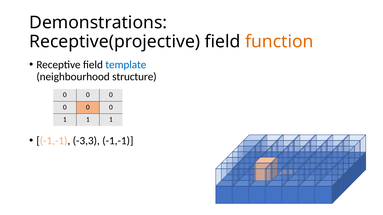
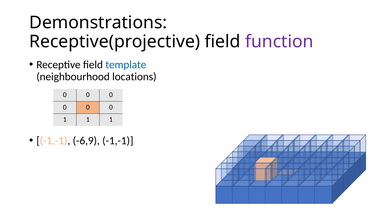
function colour: orange -> purple (279, 42)
structure: structure -> locations (134, 77)
-3,3: -3,3 -> -6,9 (86, 141)
